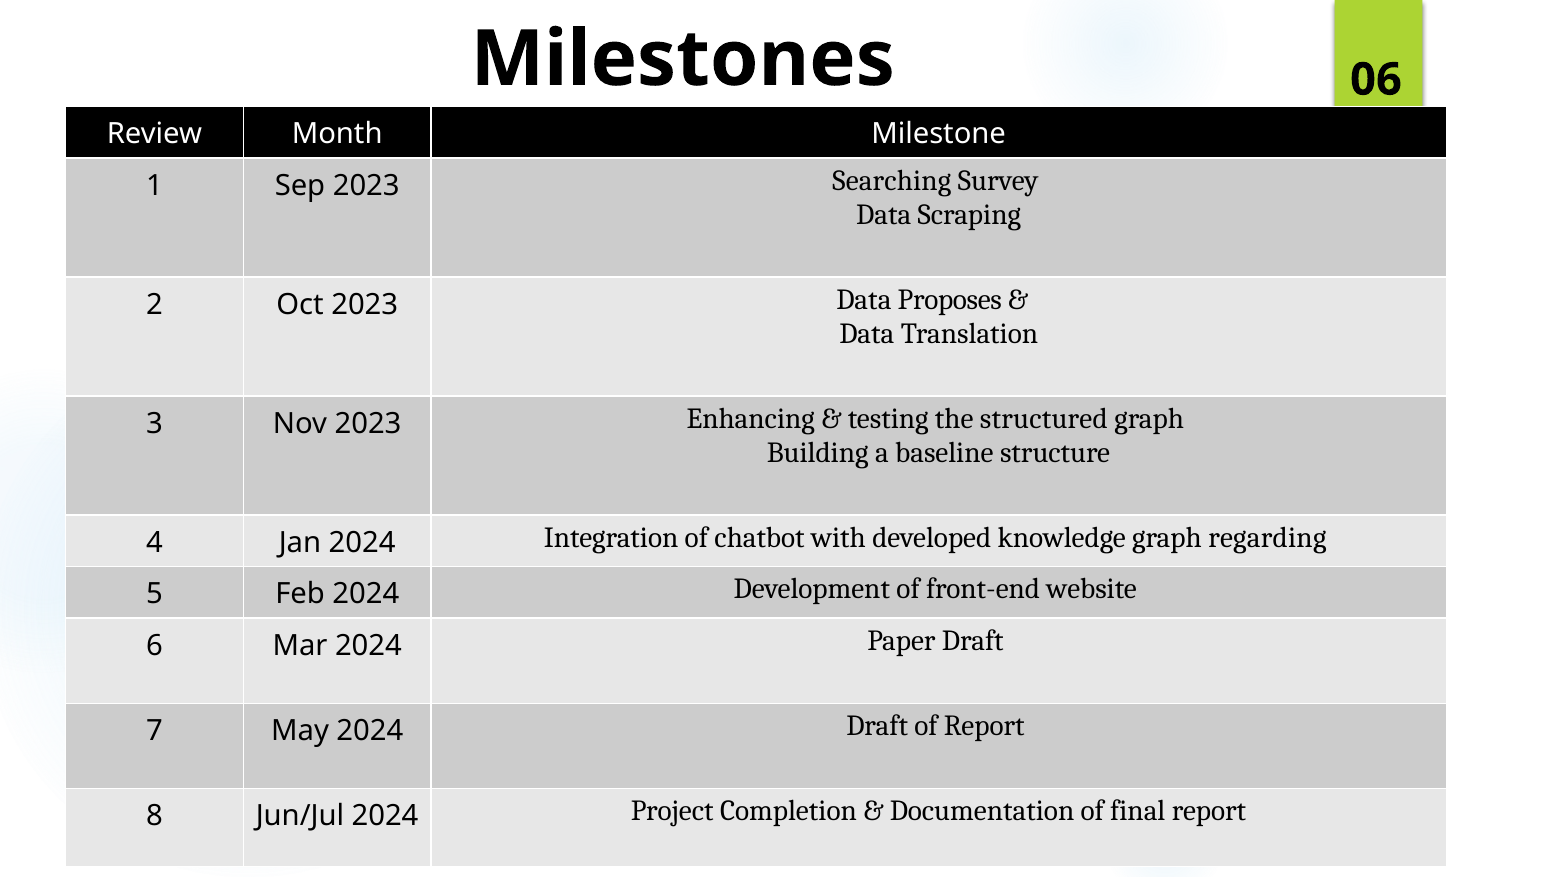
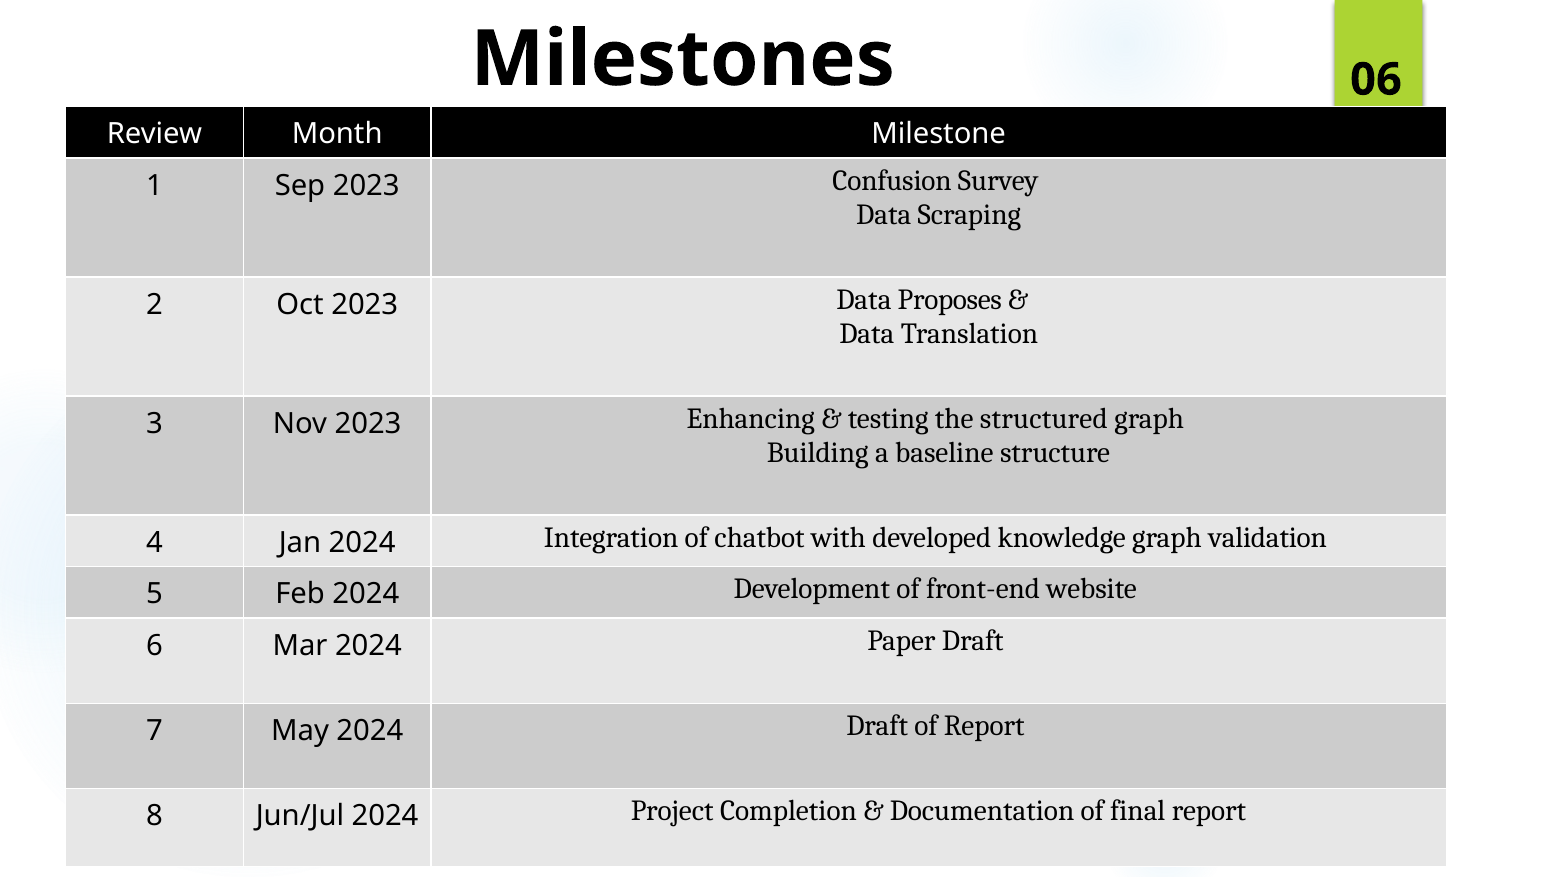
Searching: Searching -> Confusion (892, 181)
regarding: regarding -> validation (1268, 538)
